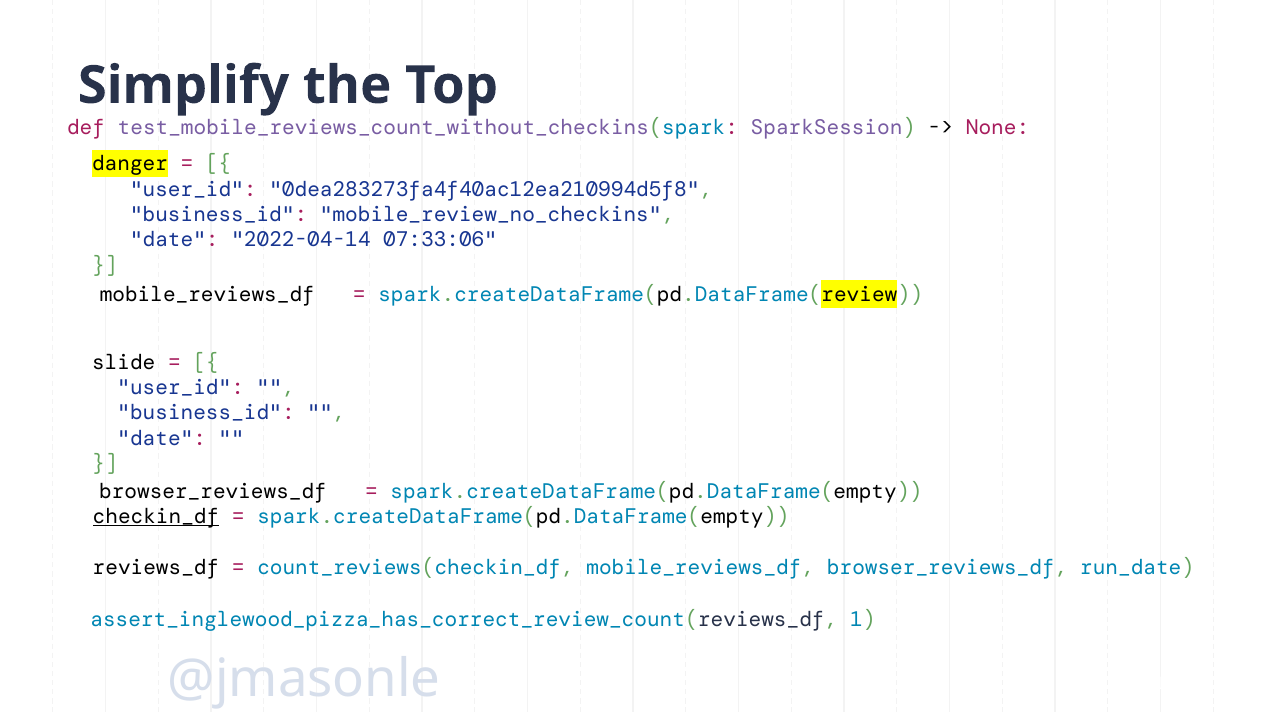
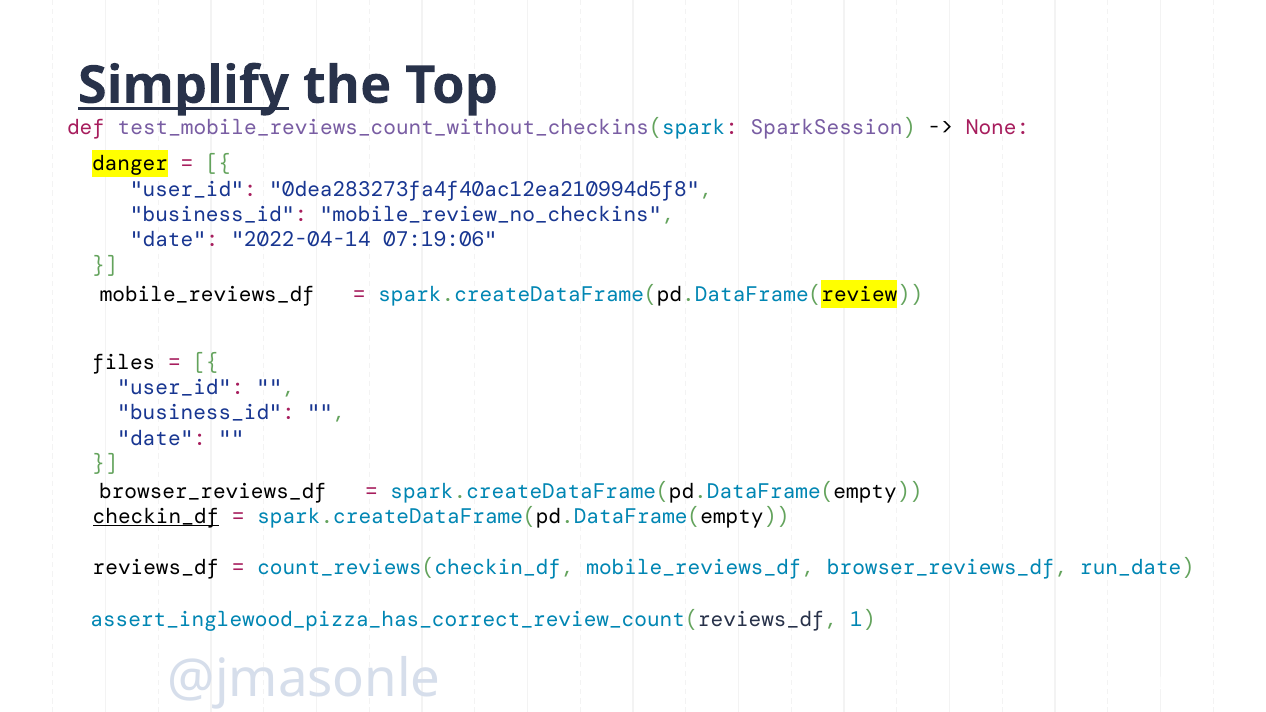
Simplify underline: none -> present (183, 86)
07:33:06: 07:33:06 -> 07:19:06 (440, 240)
slide: slide -> files (124, 362)
